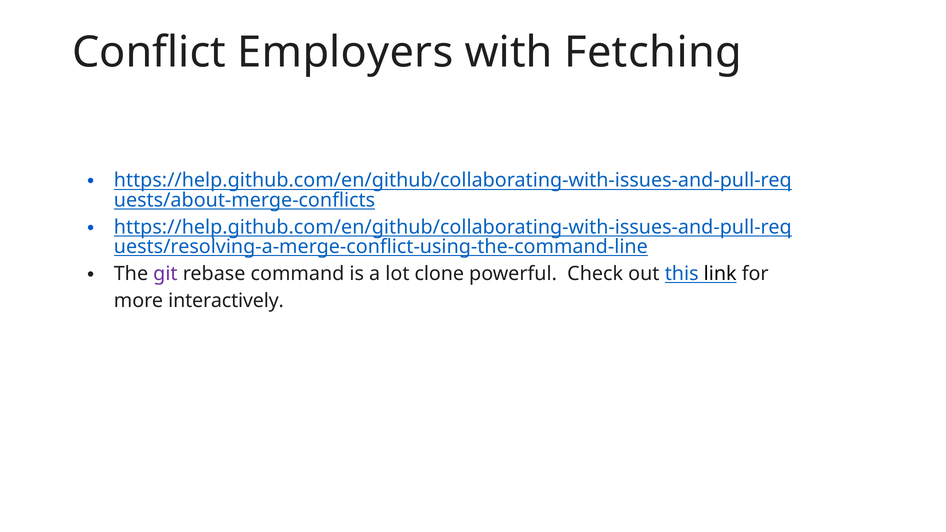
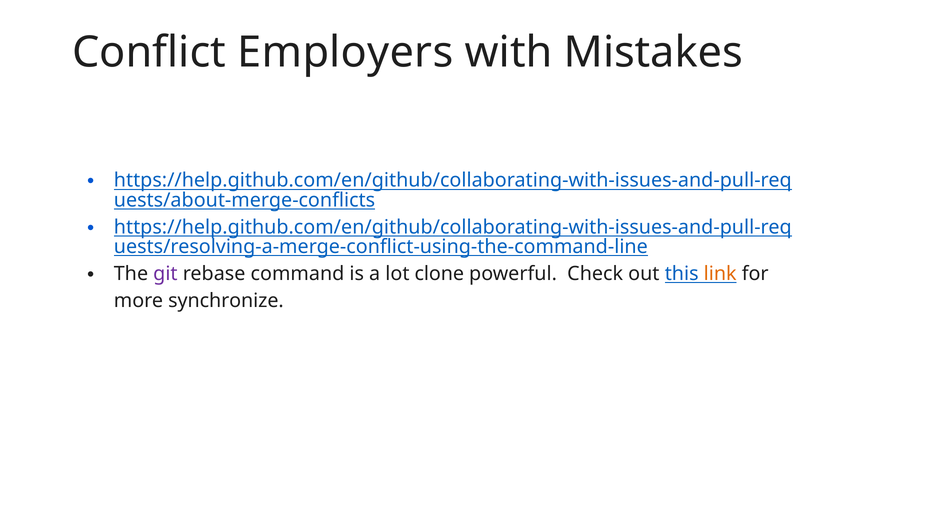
Fetching: Fetching -> Mistakes (653, 53)
link colour: black -> orange (720, 274)
interactively: interactively -> synchronize (226, 301)
